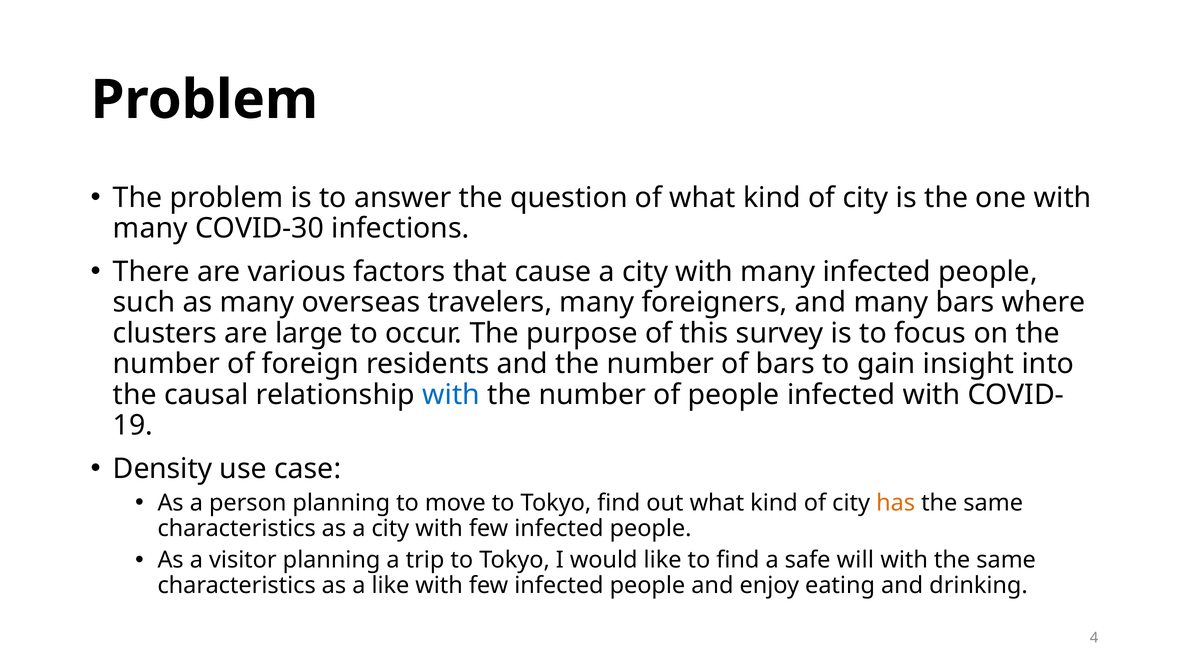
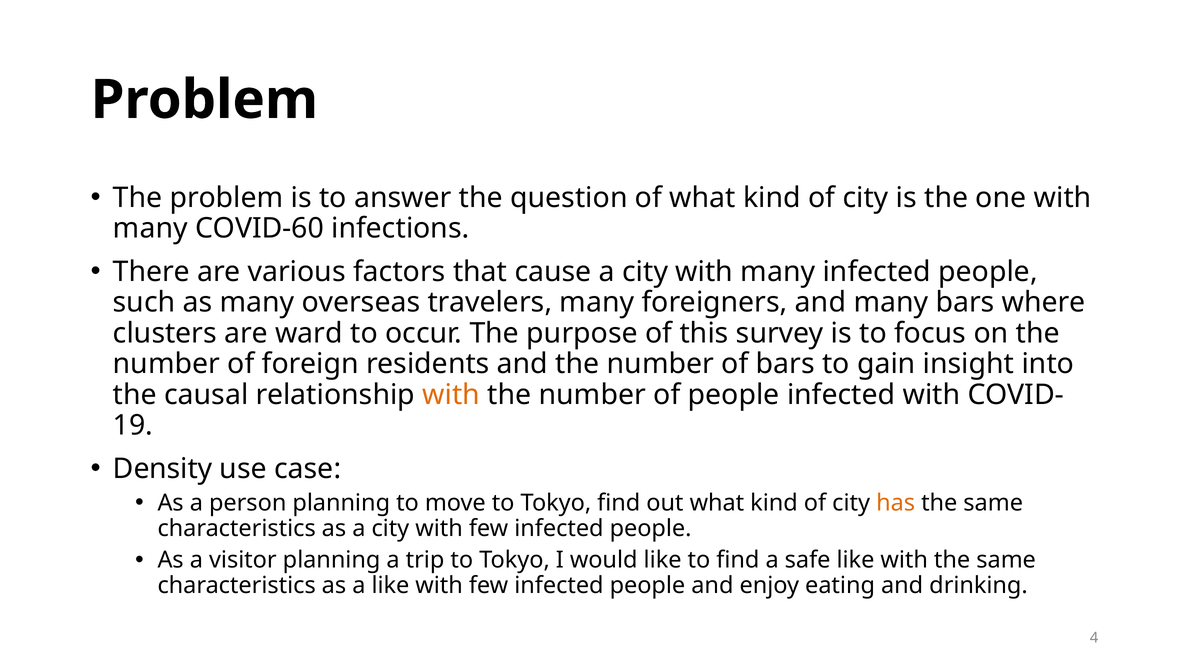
COVID-30: COVID-30 -> COVID-60 (259, 228)
large: large -> ward (309, 333)
with colour: blue -> orange (451, 395)
safe will: will -> like (855, 560)
